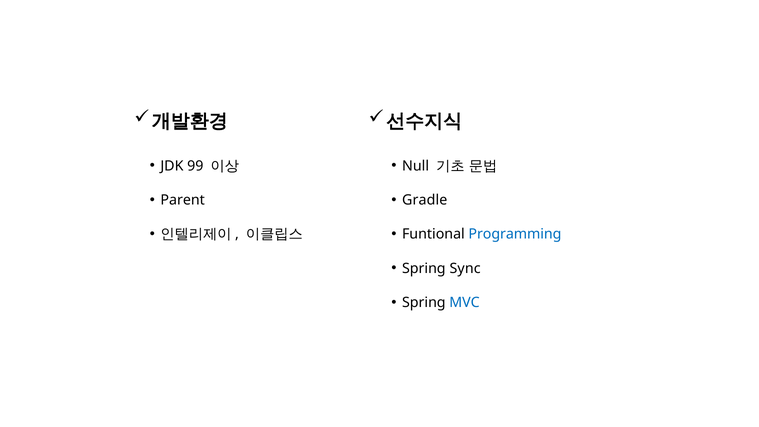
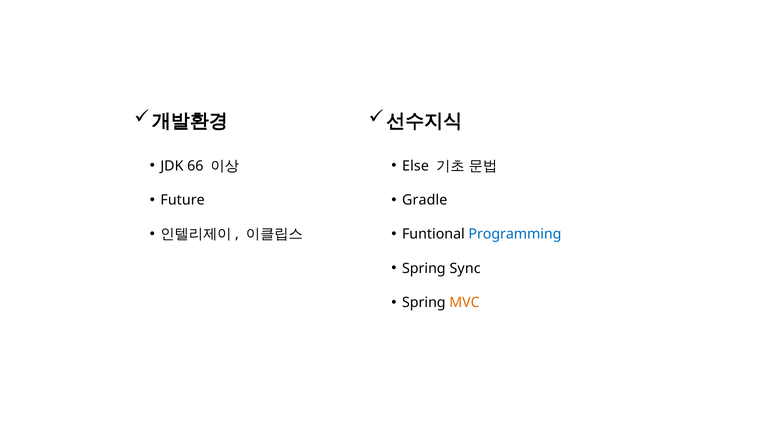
99: 99 -> 66 (195, 166)
Null: Null -> Else (416, 166)
Parent: Parent -> Future (183, 200)
MVC colour: blue -> orange (465, 303)
